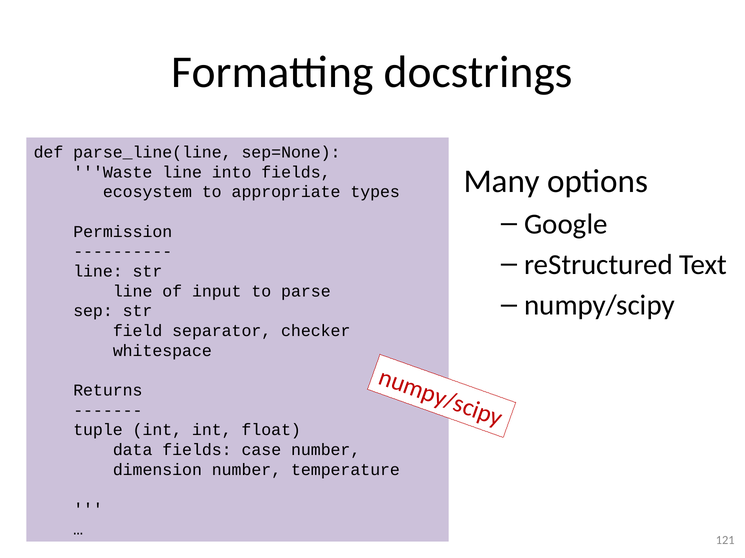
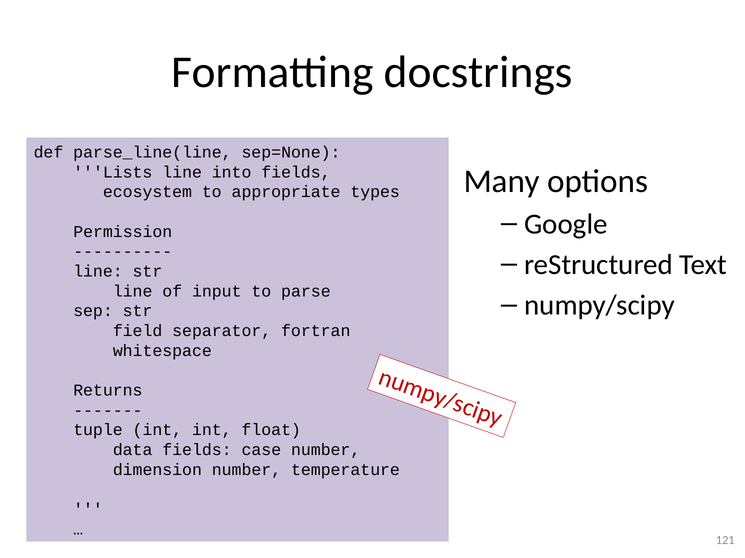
Waste: Waste -> Lists (113, 172)
checker: checker -> fortran (316, 331)
